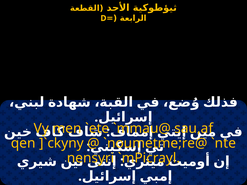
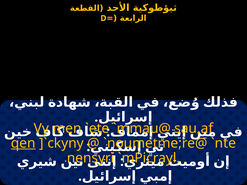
qen underline: none -> present (23, 143)
